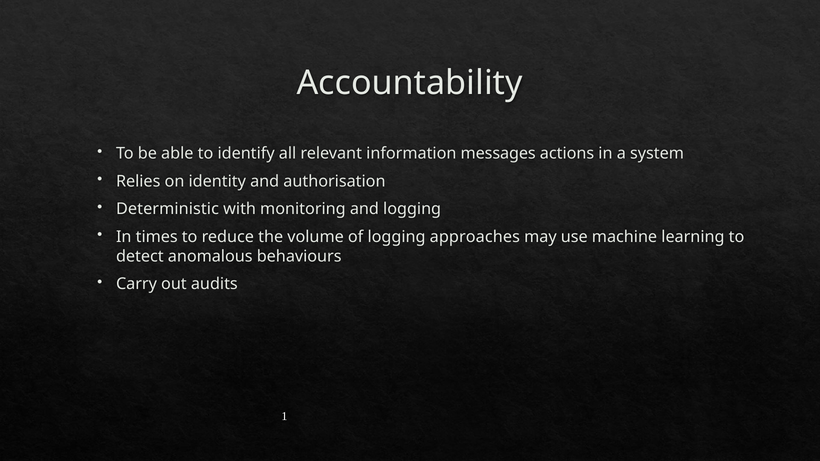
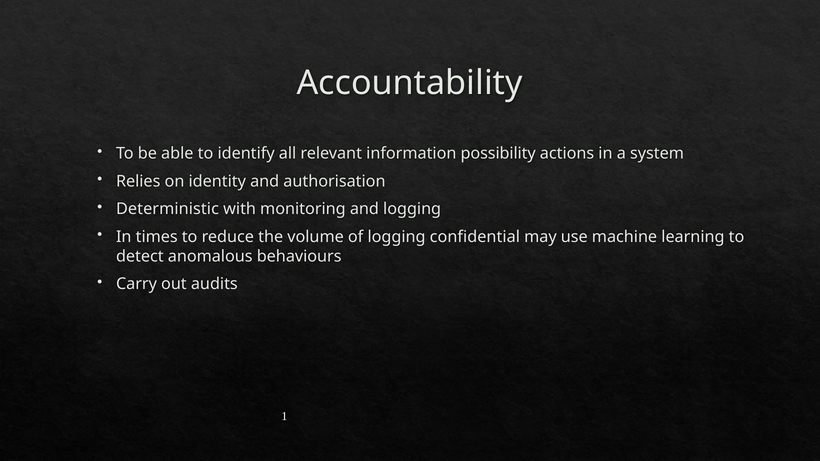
messages: messages -> possibility (498, 154)
approaches: approaches -> confidential (475, 237)
